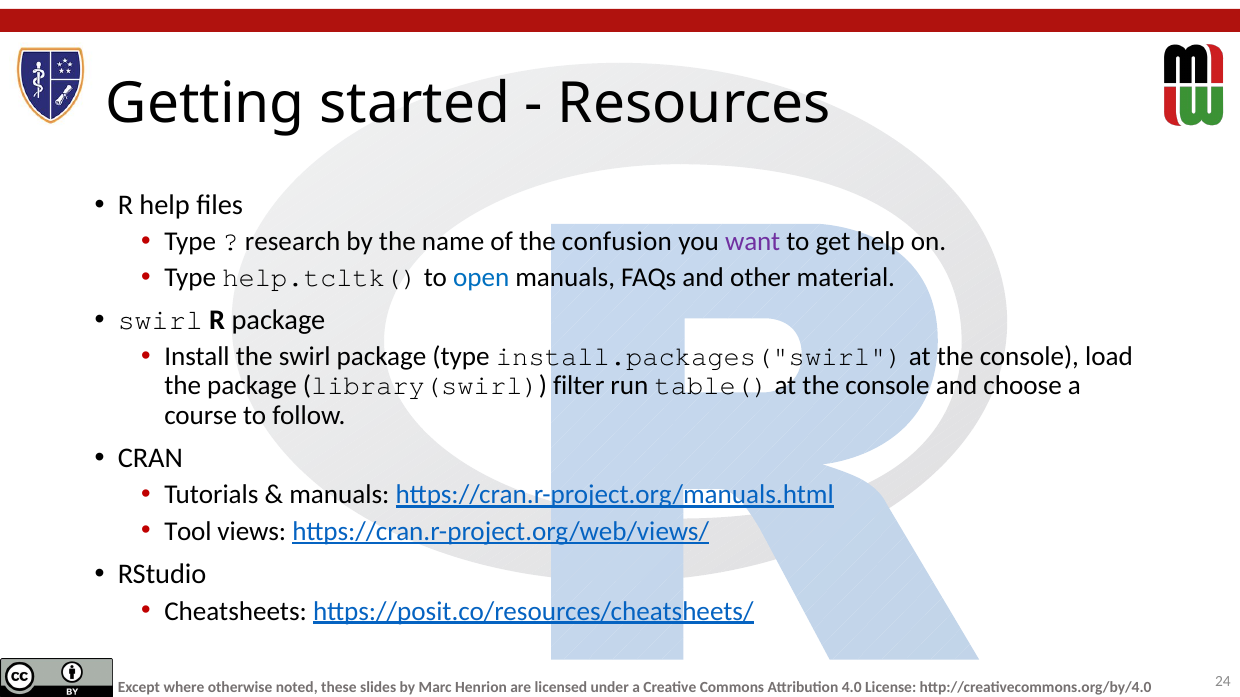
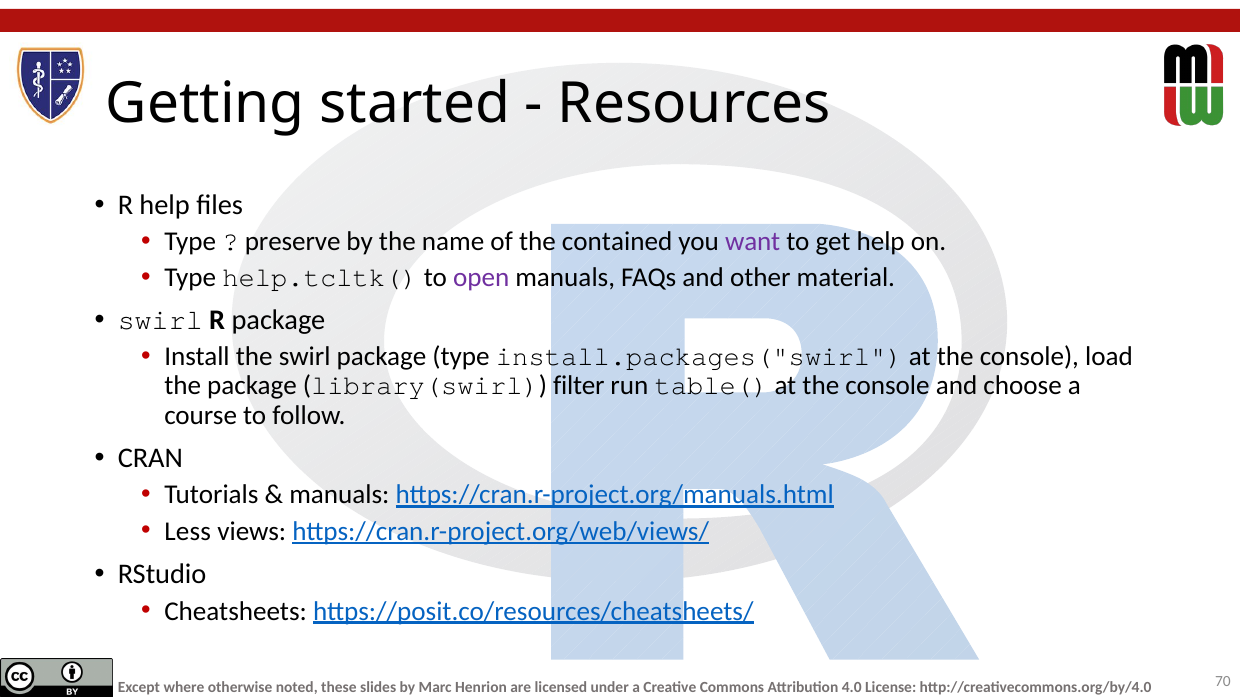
research: research -> preserve (293, 242)
confusion: confusion -> contained (617, 242)
open colour: blue -> purple (481, 278)
Tool: Tool -> Less (188, 532)
24: 24 -> 70 (1223, 682)
